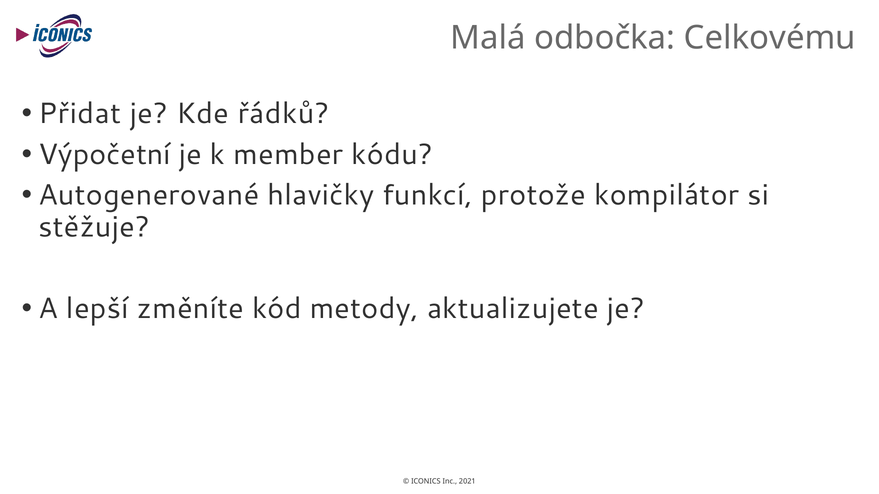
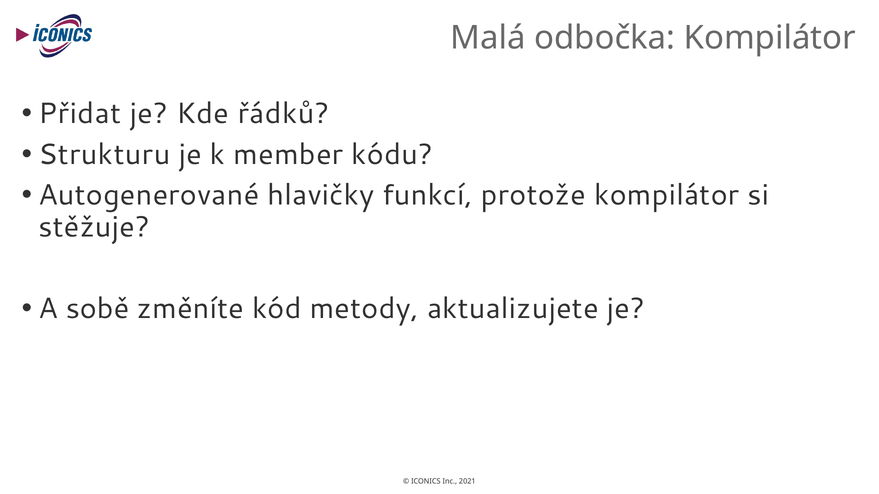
odbočka Celkovému: Celkovému -> Kompilátor (770, 38)
Výpočetní: Výpočetní -> Strukturu (104, 155)
lepší: lepší -> sobě (98, 309)
